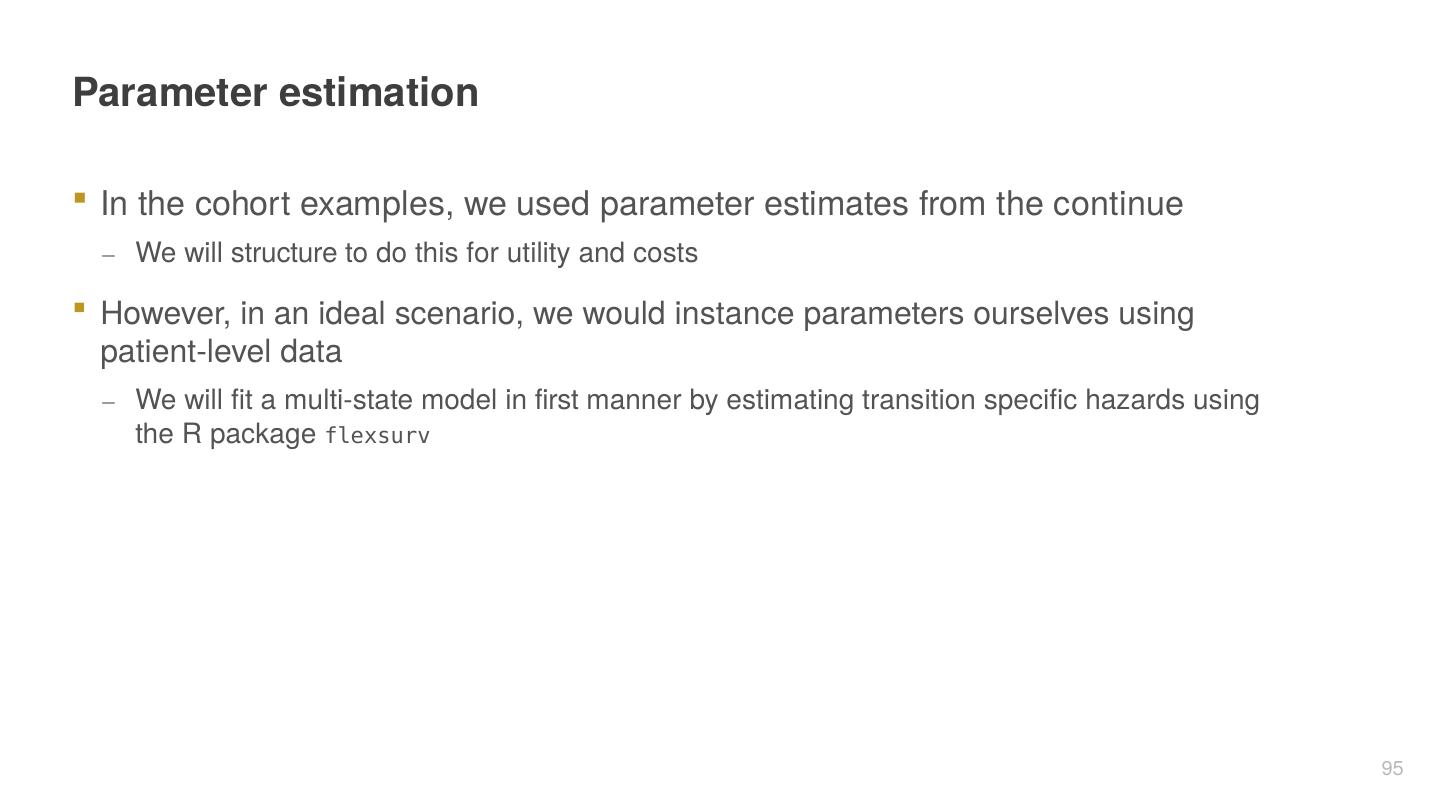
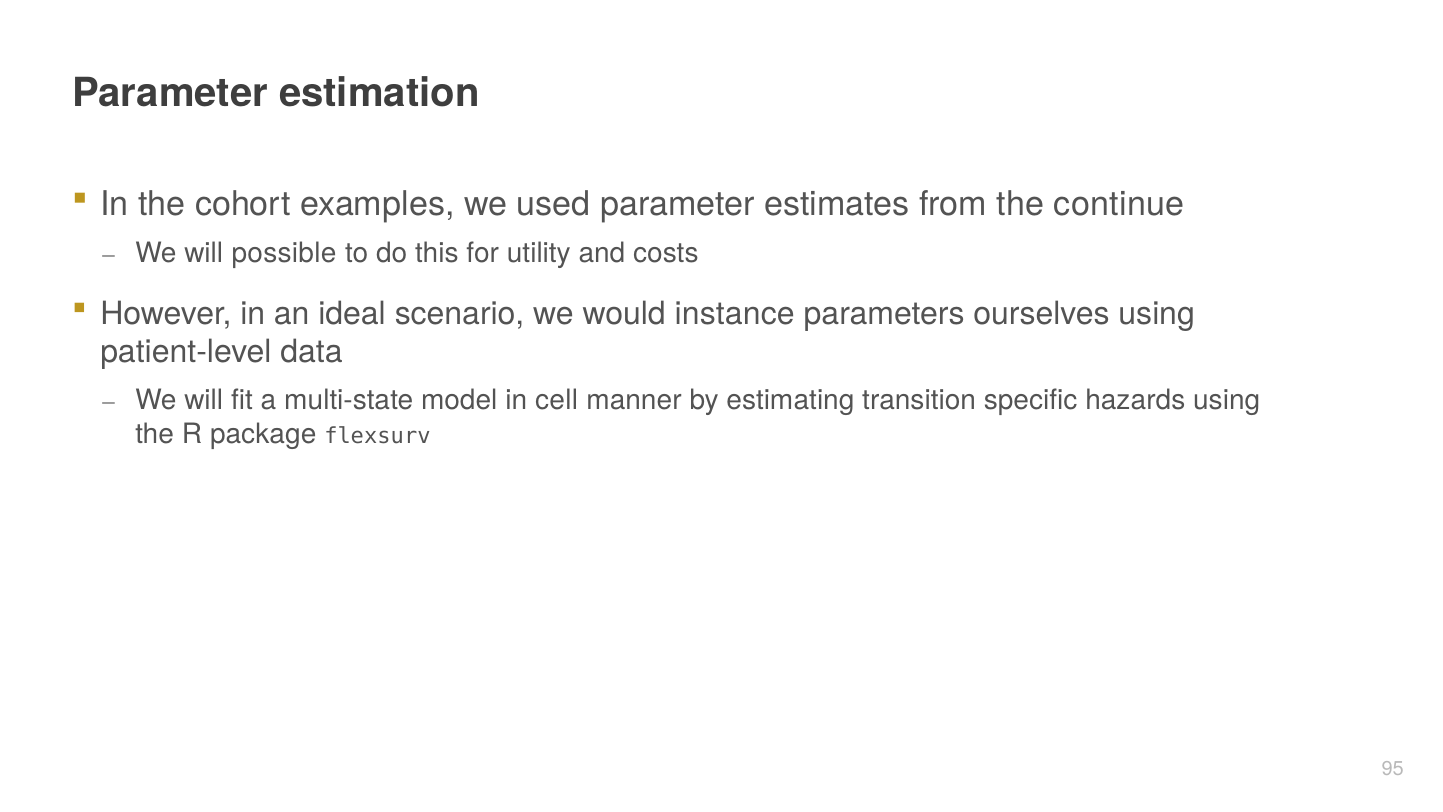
structure: structure -> possible (284, 253)
first: first -> cell (557, 400)
